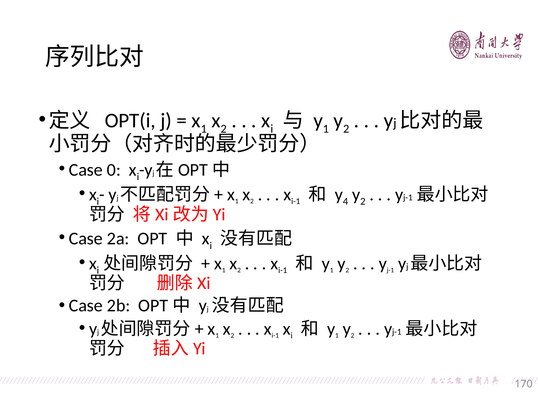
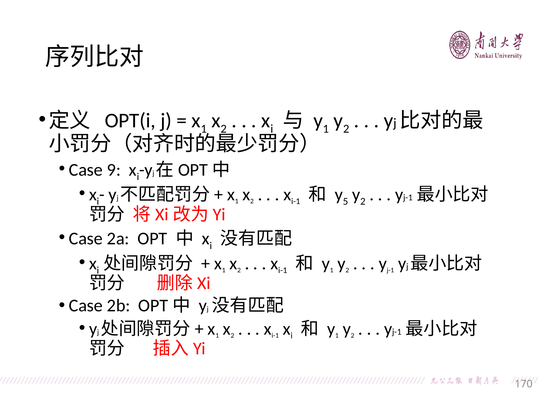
0: 0 -> 9 (114, 170)
4: 4 -> 5 (345, 202)
